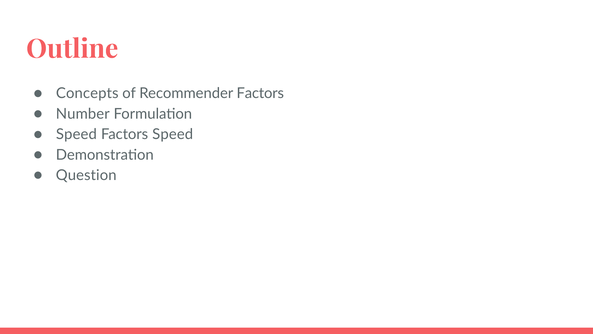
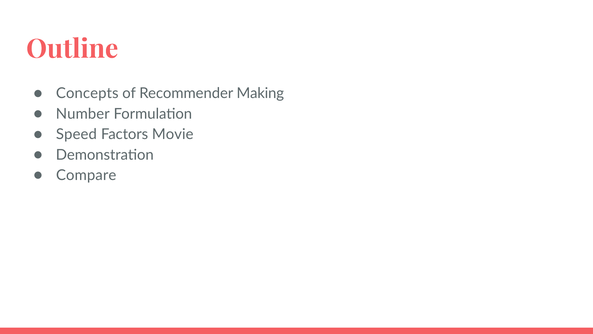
Recommender Factors: Factors -> Making (260, 93)
Factors Speed: Speed -> Movie (173, 134)
Question: Question -> Compare (86, 175)
